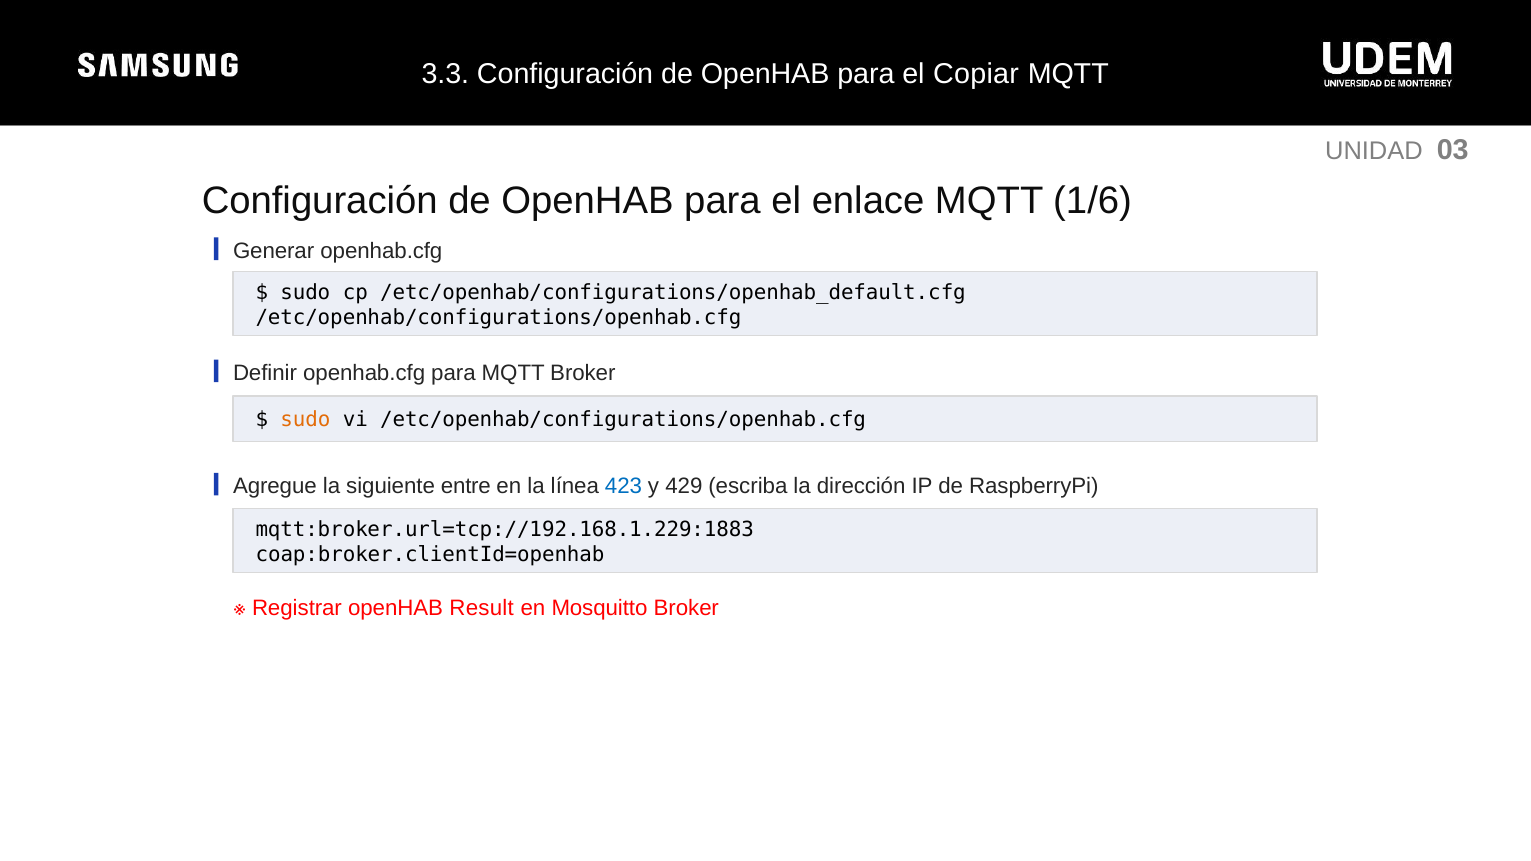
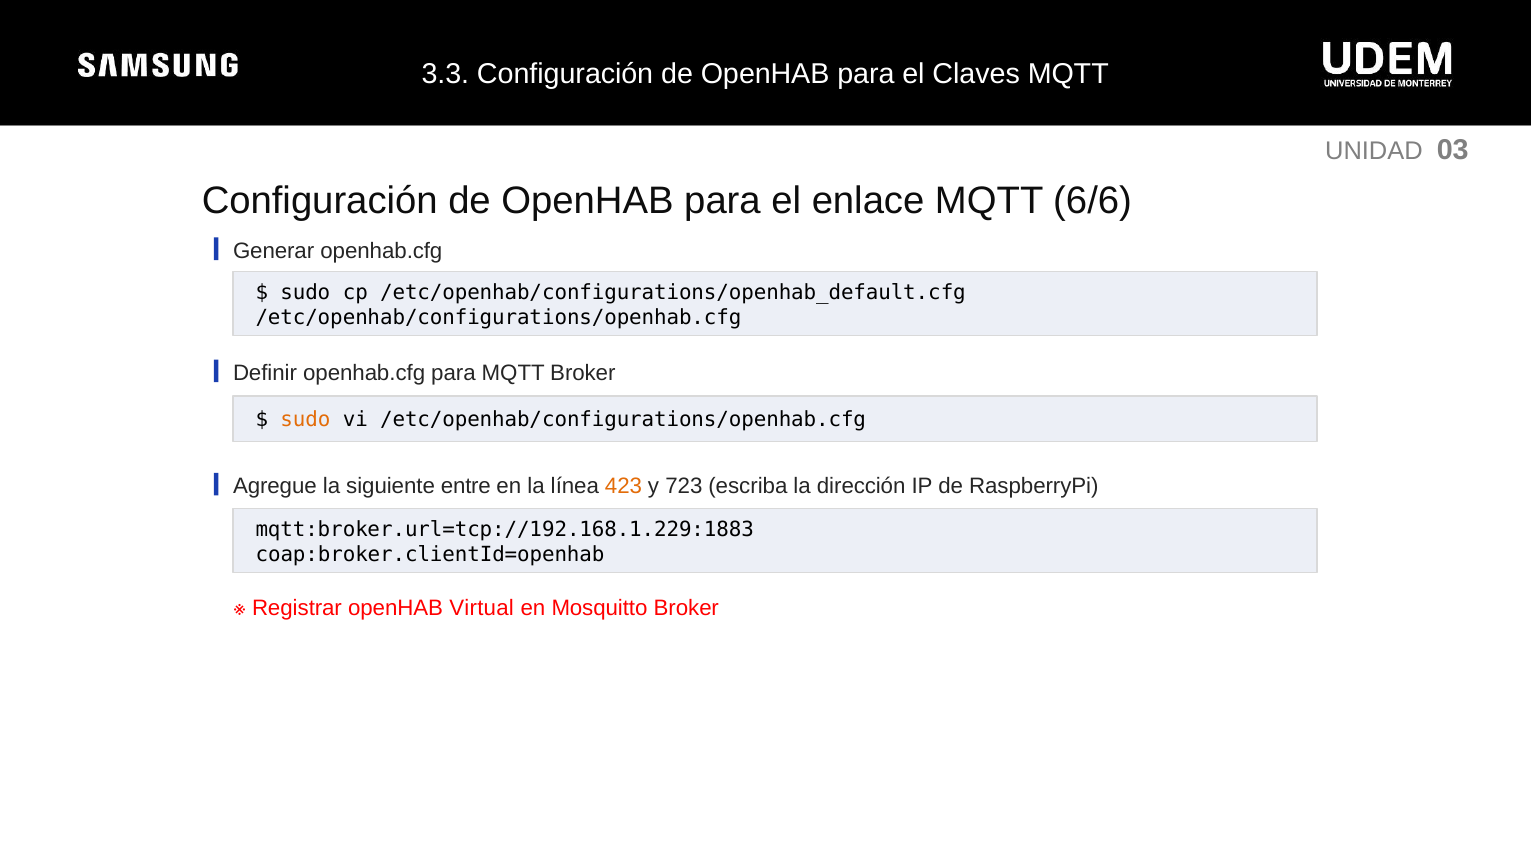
Copiar: Copiar -> Claves (976, 74)
1/6: 1/6 -> 6/6 (1093, 201)
423 colour: blue -> orange (623, 486)
429: 429 -> 723 (684, 486)
Result: Result -> Virtual (482, 608)
